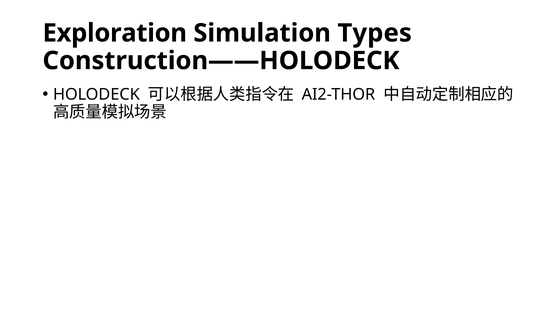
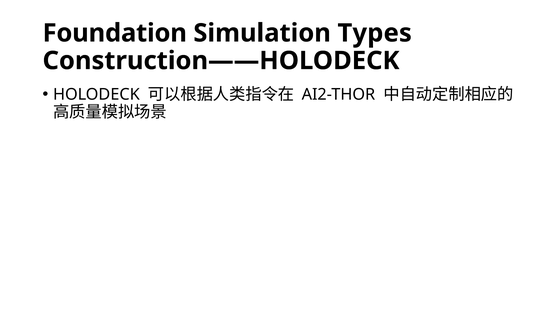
Exploration: Exploration -> Foundation (115, 33)
